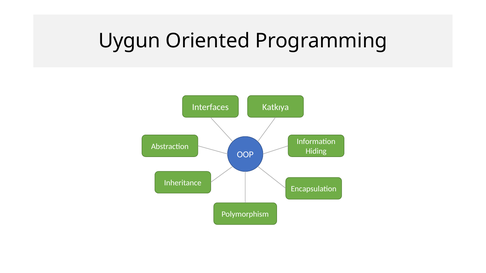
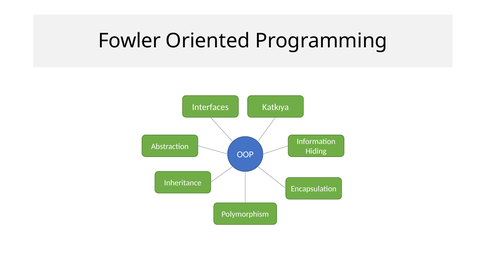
Uygun: Uygun -> Fowler (130, 41)
